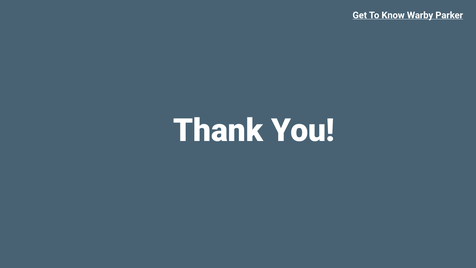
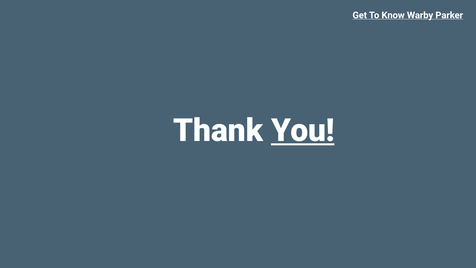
You underline: none -> present (303, 131)
